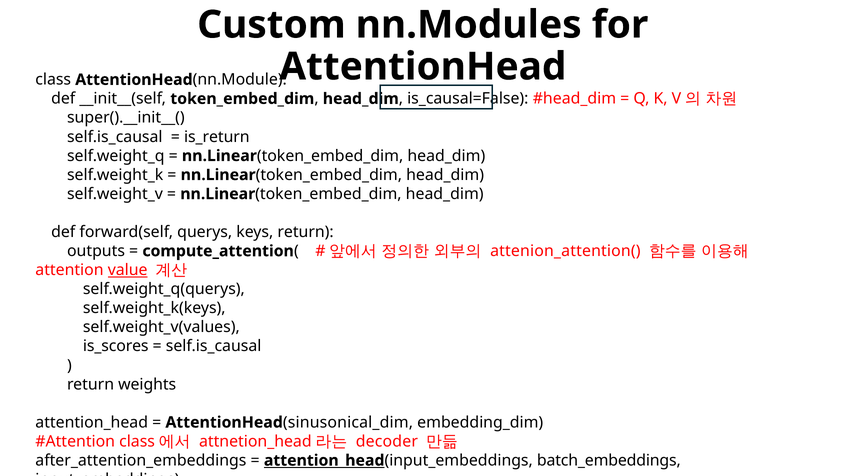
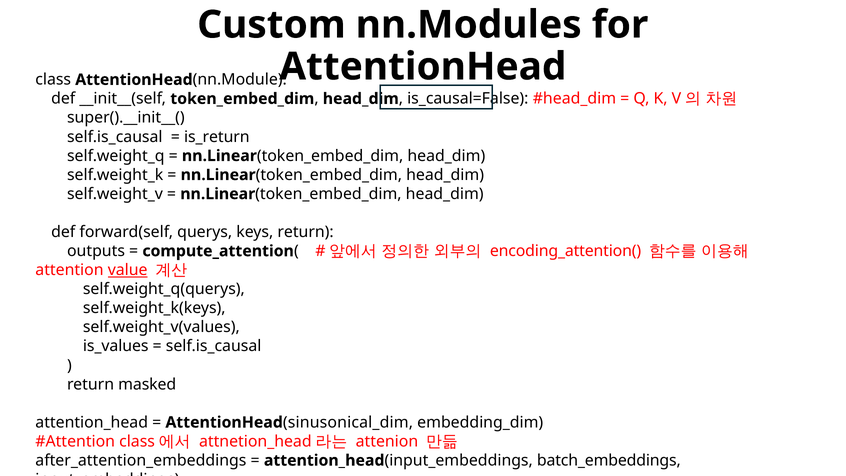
attenion_attention(: attenion_attention( -> encoding_attention( (566, 251)
is_scores: is_scores -> is_values (116, 346)
weights: weights -> masked (147, 384)
decoder: decoder -> attenion (387, 441)
attention_head underline: present -> none (324, 460)
